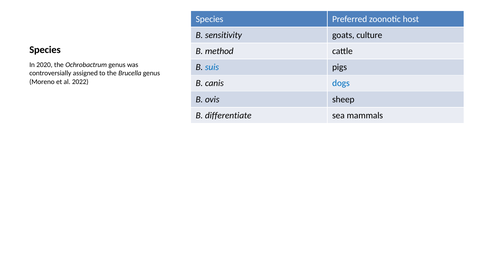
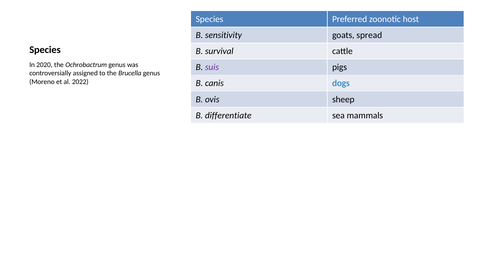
culture: culture -> spread (369, 35)
method: method -> survival (219, 51)
suis colour: blue -> purple (212, 67)
